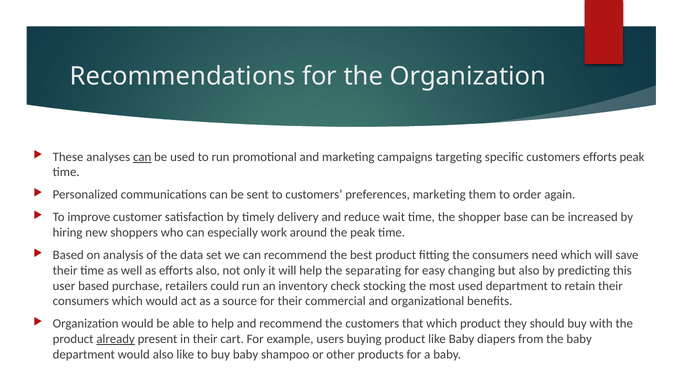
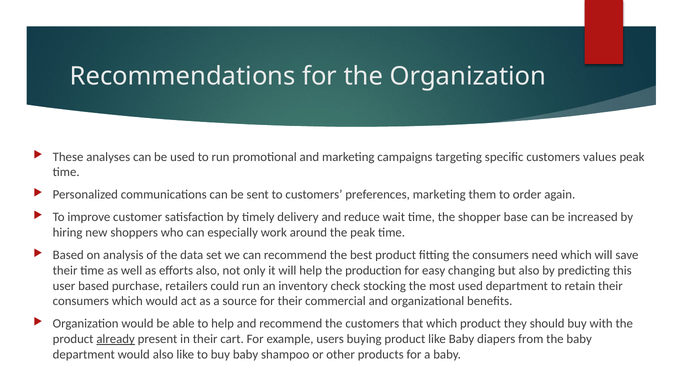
can underline: present -> none (142, 157)
customers efforts: efforts -> values (600, 157)
separating: separating -> production (373, 271)
